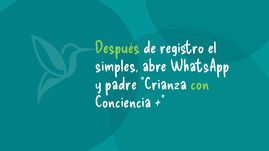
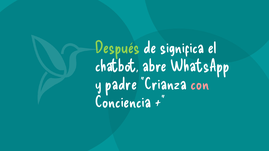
registro: registro -> significa (182, 48)
simples: simples -> chatbot (117, 66)
con colour: light green -> pink (200, 84)
